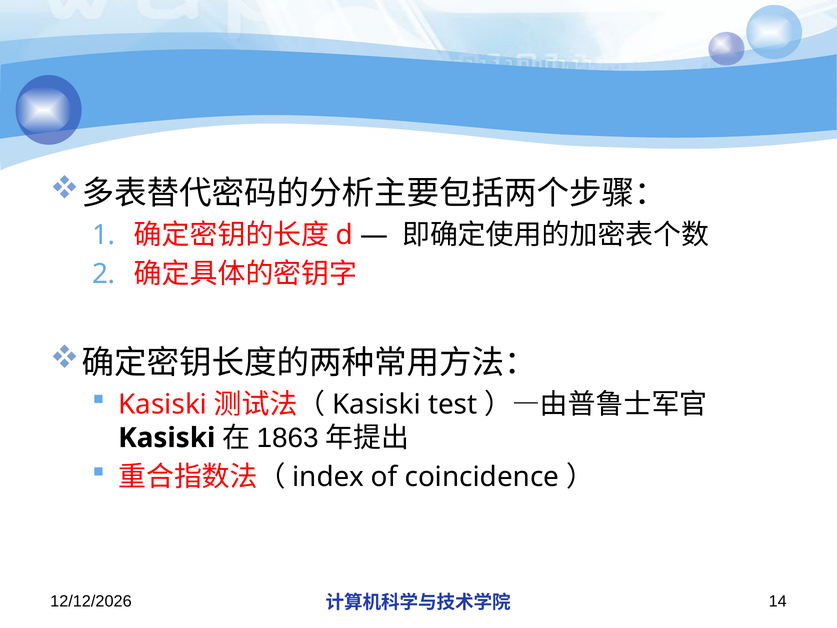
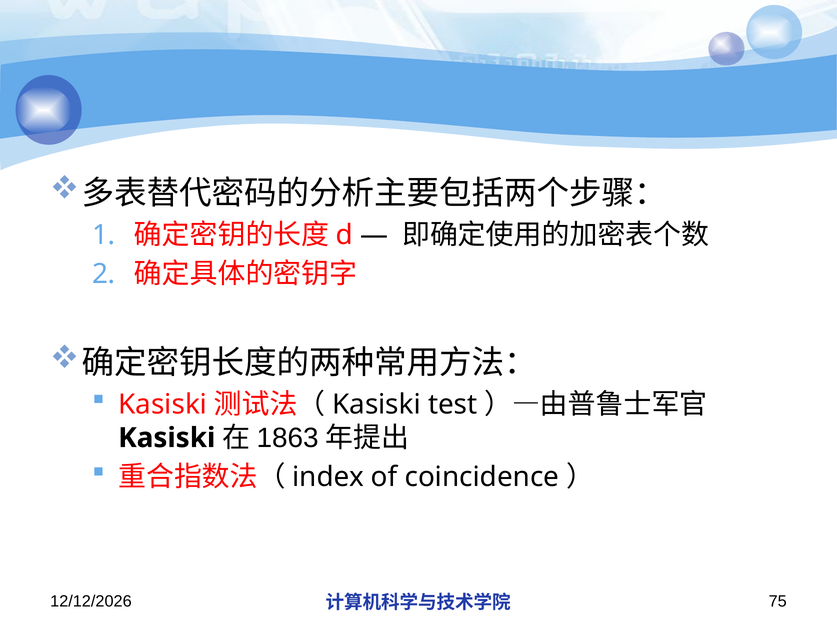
14: 14 -> 75 (778, 601)
